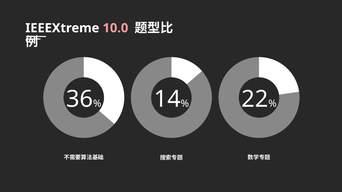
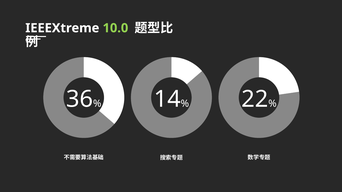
10.0 colour: pink -> light green (115, 28)
